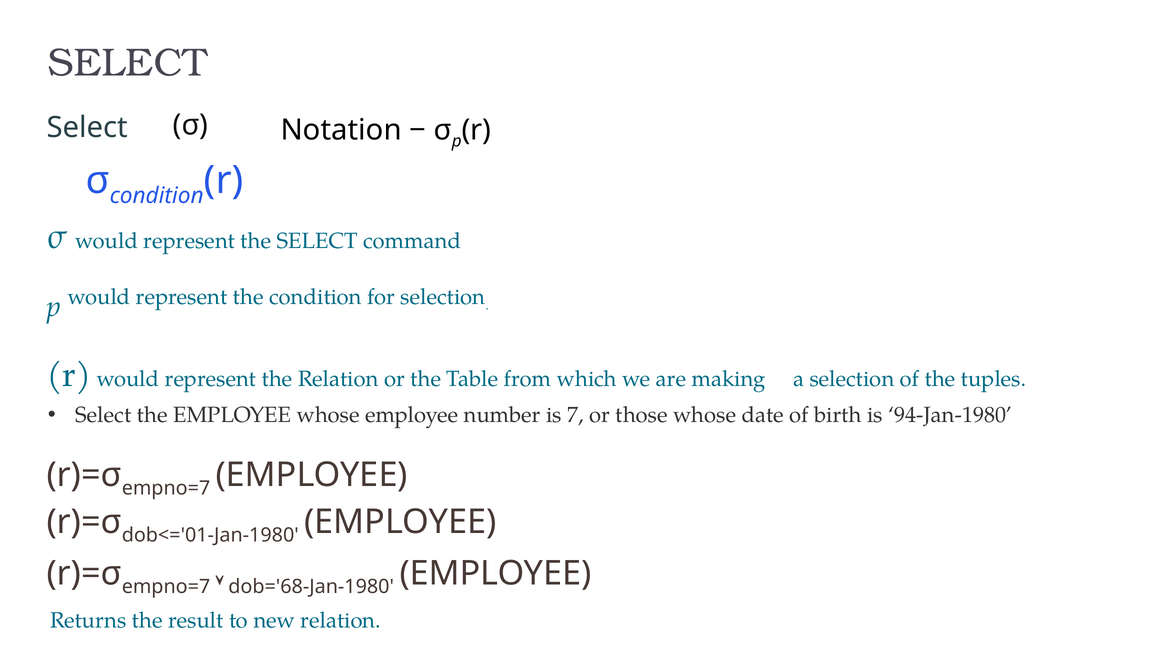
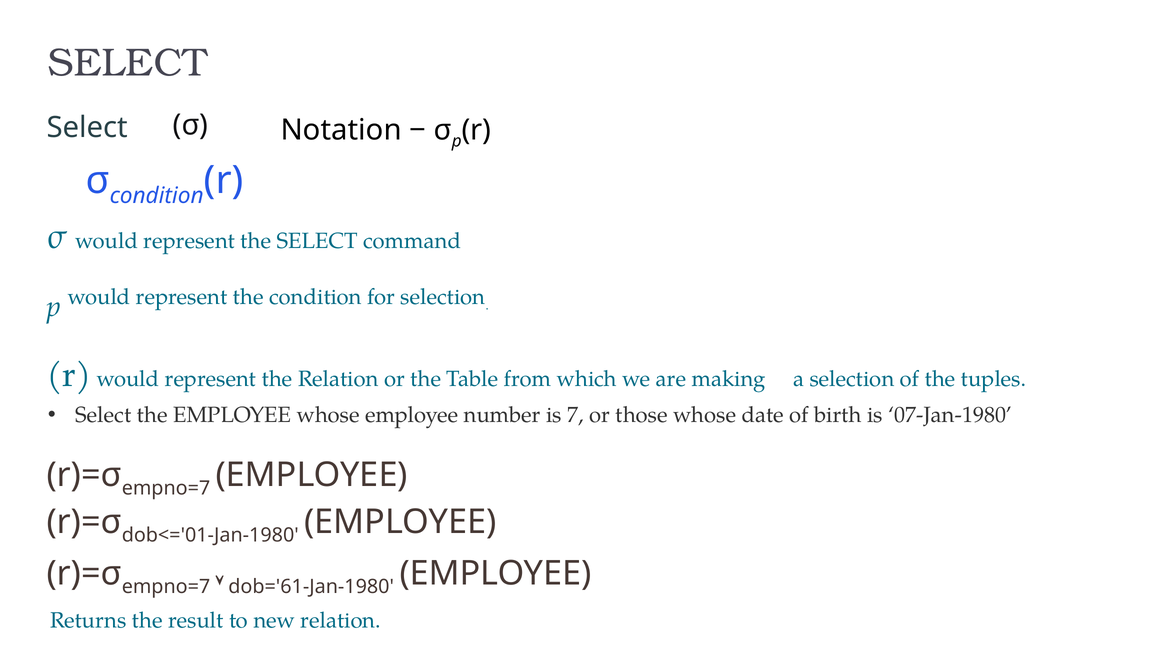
94-Jan-1980: 94-Jan-1980 -> 07-Jan-1980 (950, 415)
dob='68-Jan-1980: dob='68-Jan-1980 -> dob='61-Jan-1980 (311, 587)
